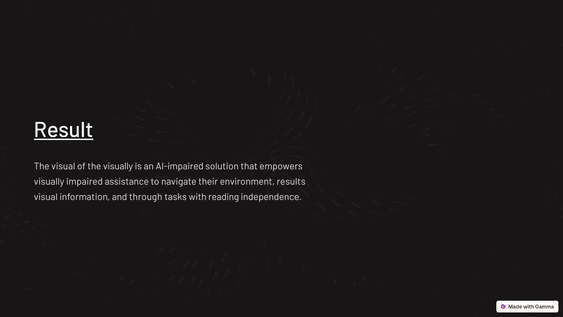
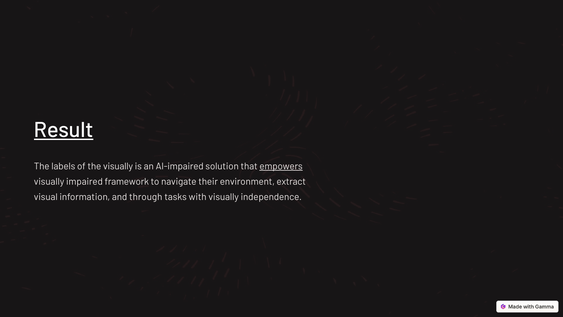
The visual: visual -> labels (63, 166)
empowers underline: none -> present (281, 166)
assistance: assistance -> framework (127, 182)
results: results -> extract (291, 182)
with reading: reading -> visually (224, 197)
